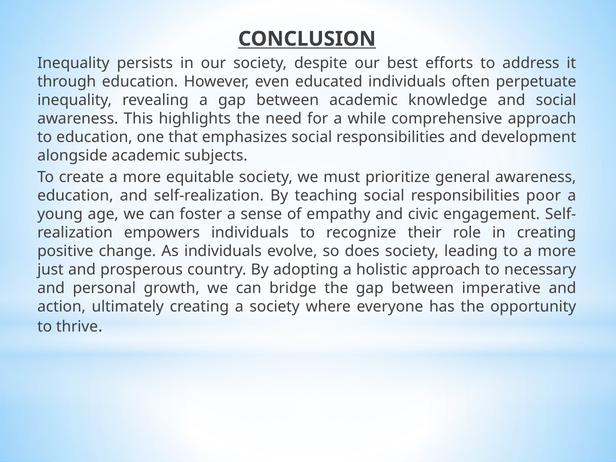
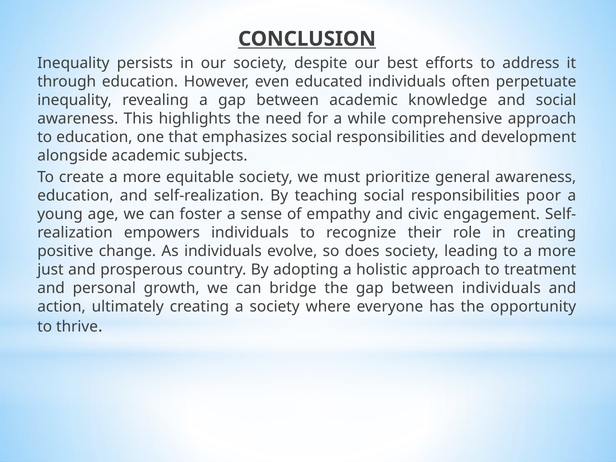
necessary: necessary -> treatment (540, 269)
between imperative: imperative -> individuals (501, 288)
